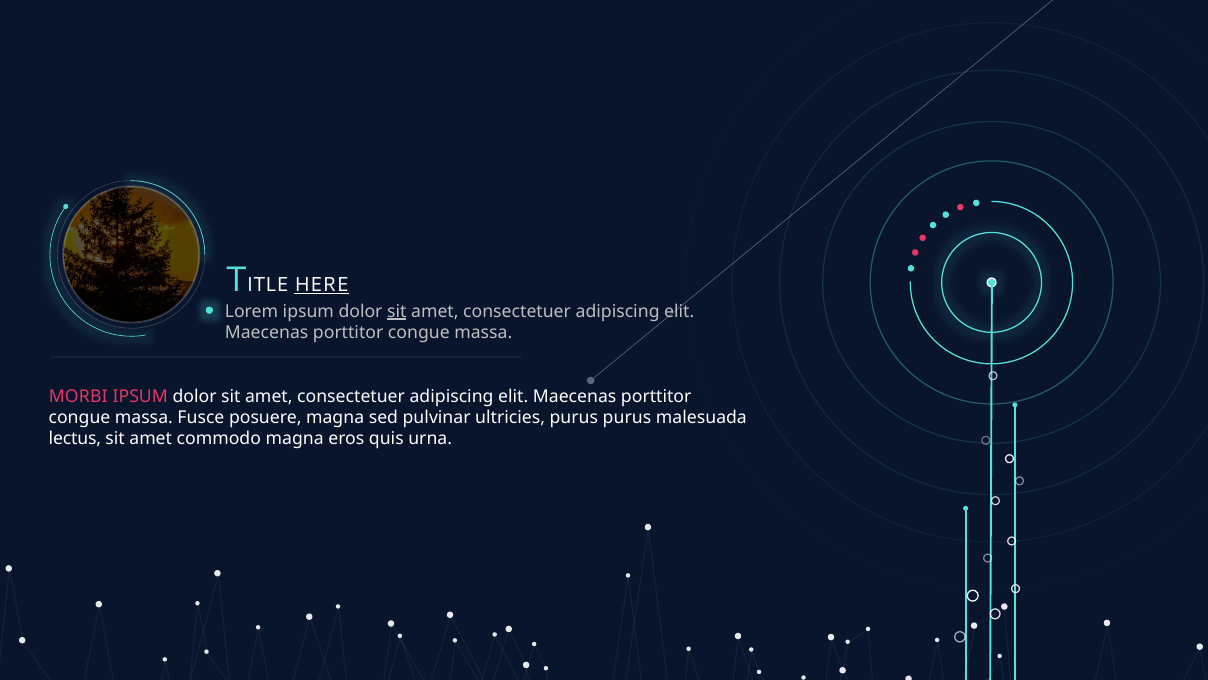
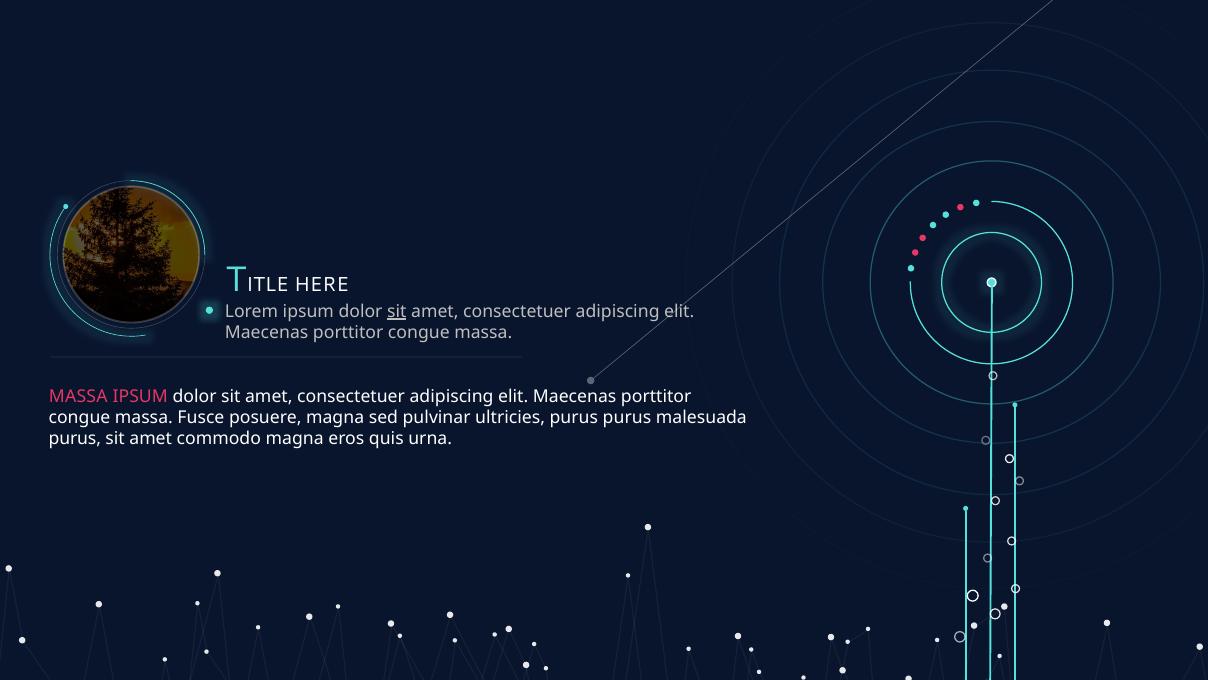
HERE underline: present -> none (322, 284)
MORBI: MORBI -> MASSA (78, 396)
lectus: lectus -> purus (75, 438)
